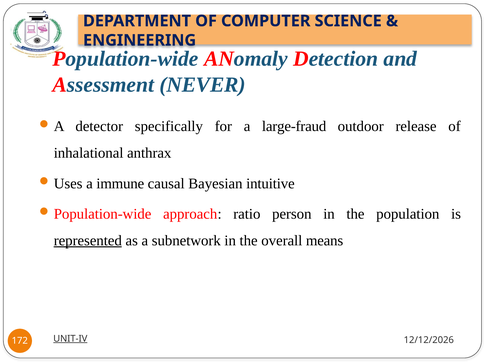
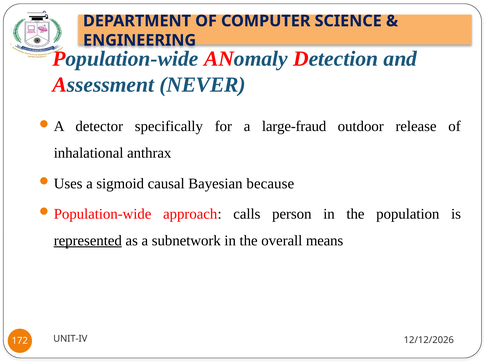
immune: immune -> sigmoid (120, 184)
intuitive: intuitive -> because (270, 184)
ratio: ratio -> calls (247, 214)
UNIT-IV underline: present -> none (70, 339)
